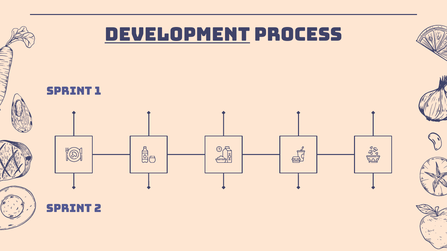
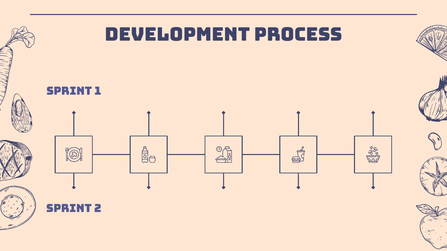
DEvelopment underline: present -> none (177, 35)
